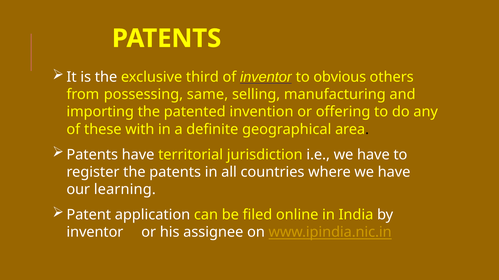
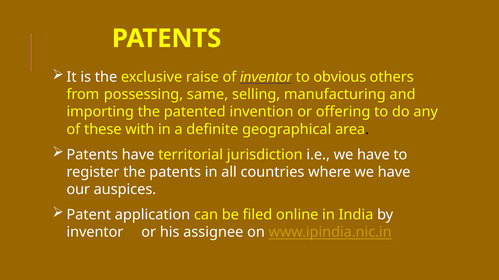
third: third -> raise (202, 77)
learning: learning -> auspices (125, 190)
